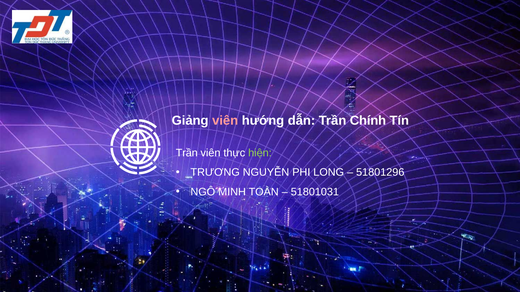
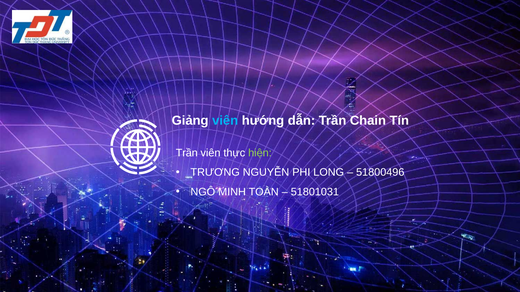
viên colour: pink -> light blue (225, 121)
Chính: Chính -> Chain (368, 121)
51801296: 51801296 -> 51800496 (380, 173)
